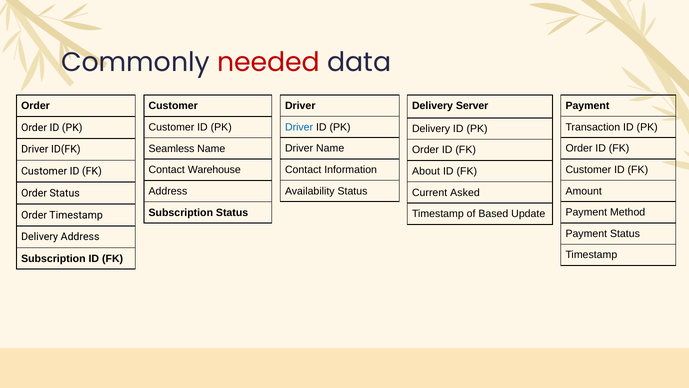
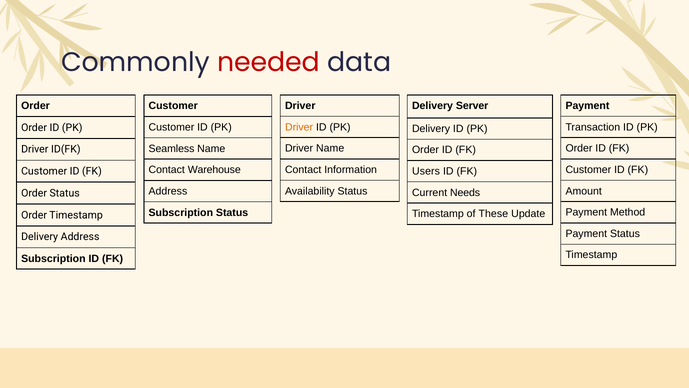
Driver colour: blue -> orange (299, 127)
About: About -> Users (426, 171)
Asked: Asked -> Needs (465, 192)
Based: Based -> These (493, 214)
